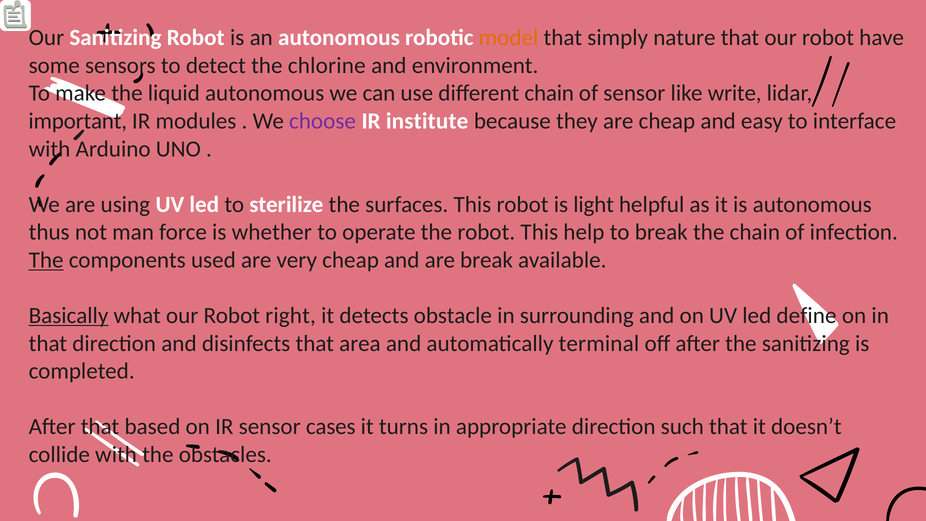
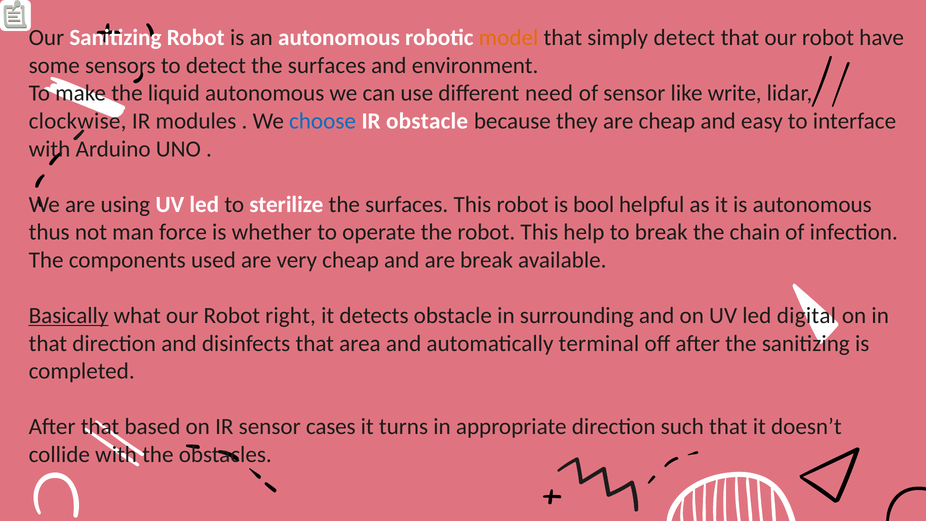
simply nature: nature -> detect (684, 38)
detect the chlorine: chlorine -> surfaces (327, 65)
different chain: chain -> need (549, 93)
important: important -> clockwise (78, 121)
choose colour: purple -> blue (323, 121)
IR institute: institute -> obstacle (427, 121)
light: light -> bool (594, 204)
The underline: present -> none (46, 260)
define: define -> digital (806, 316)
